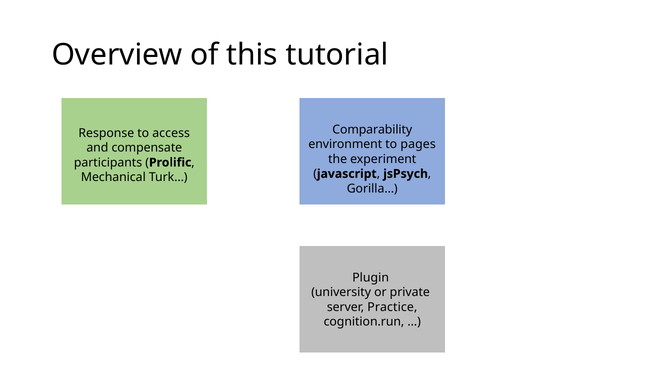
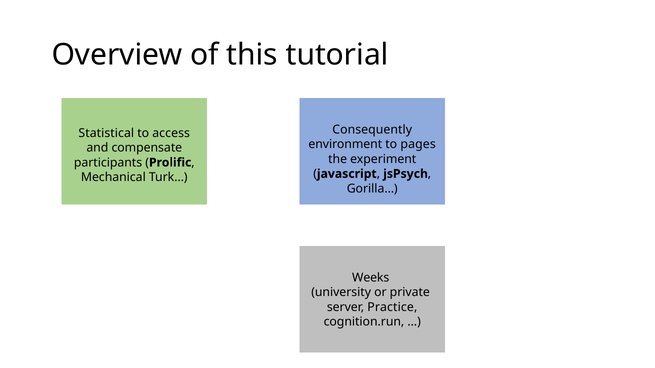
Comparability: Comparability -> Consequently (372, 130)
Response: Response -> Statistical (106, 133)
Plugin: Plugin -> Weeks (371, 278)
